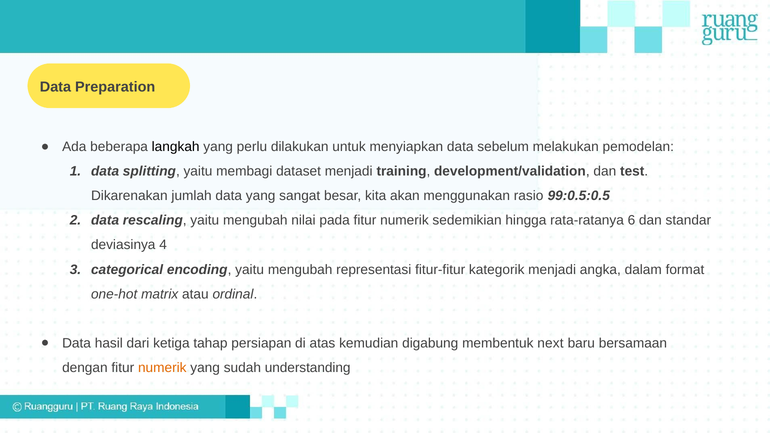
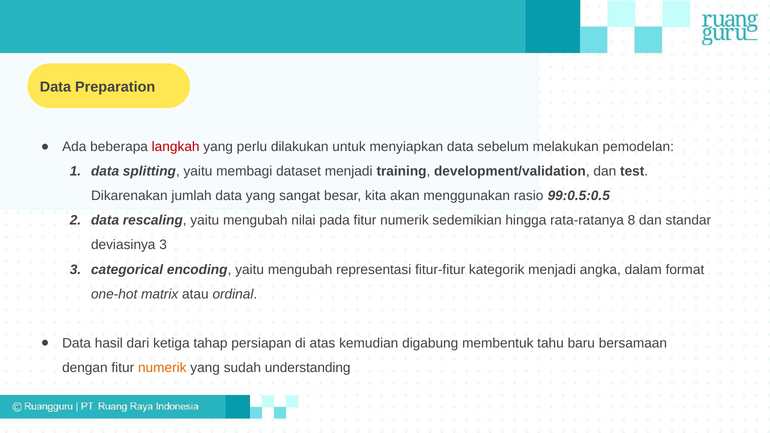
langkah colour: black -> red (176, 147)
6: 6 -> 8 (631, 220)
deviasinya 4: 4 -> 3 (163, 245)
next: next -> tahu (551, 343)
